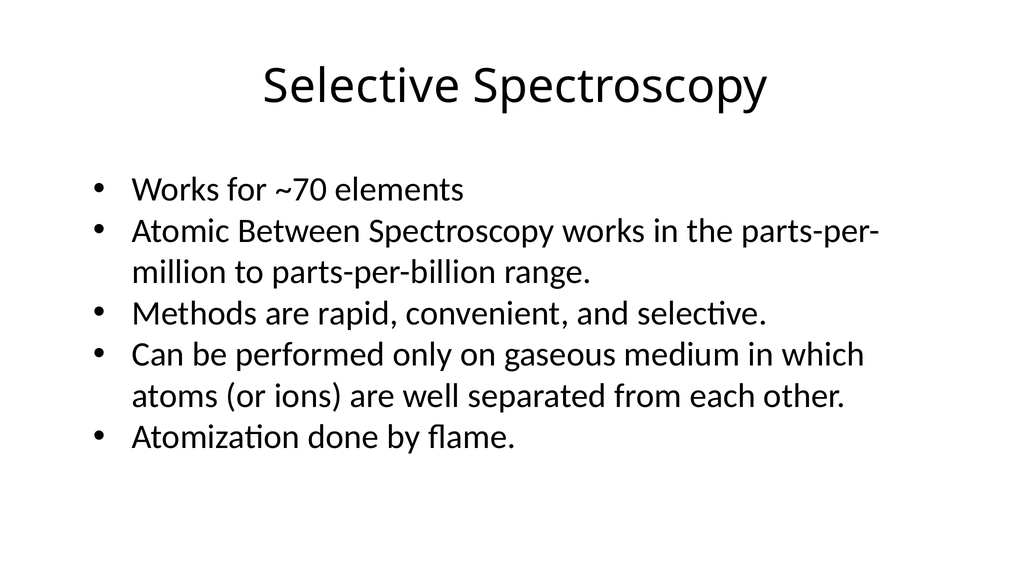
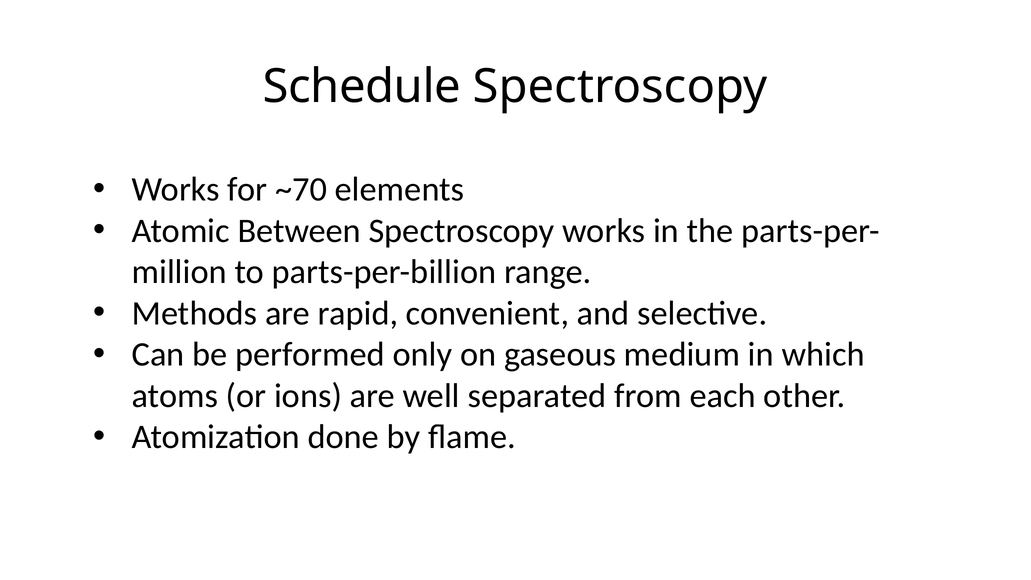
Selective: Selective -> Schedule (362, 87)
